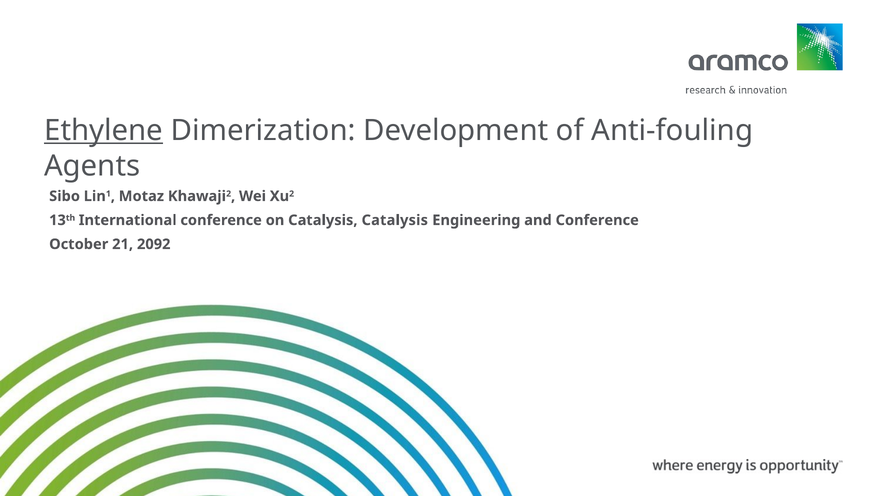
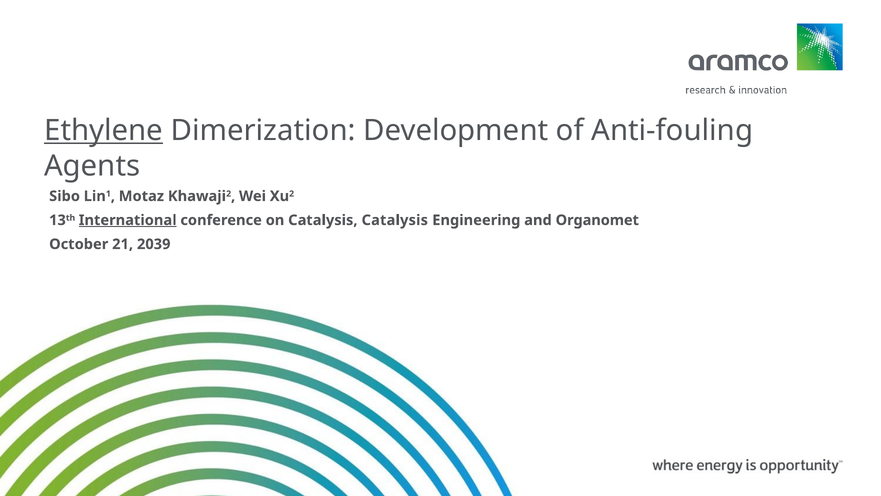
International underline: none -> present (128, 220)
and Conference: Conference -> Organomet (597, 220)
2092: 2092 -> 2039 (154, 244)
